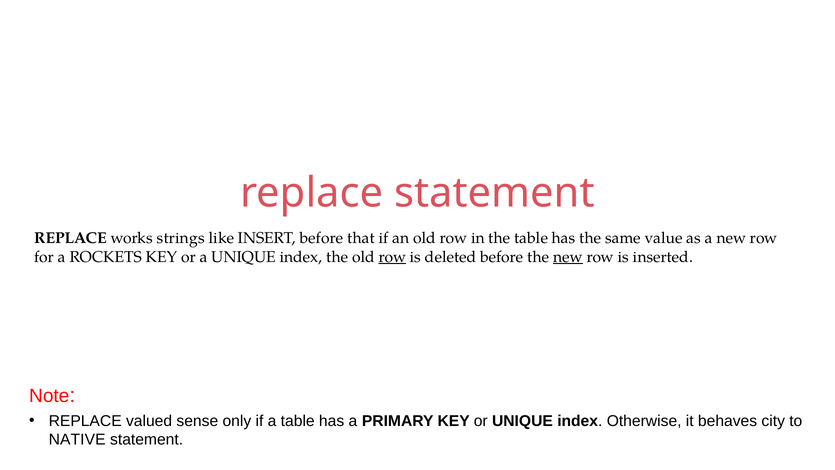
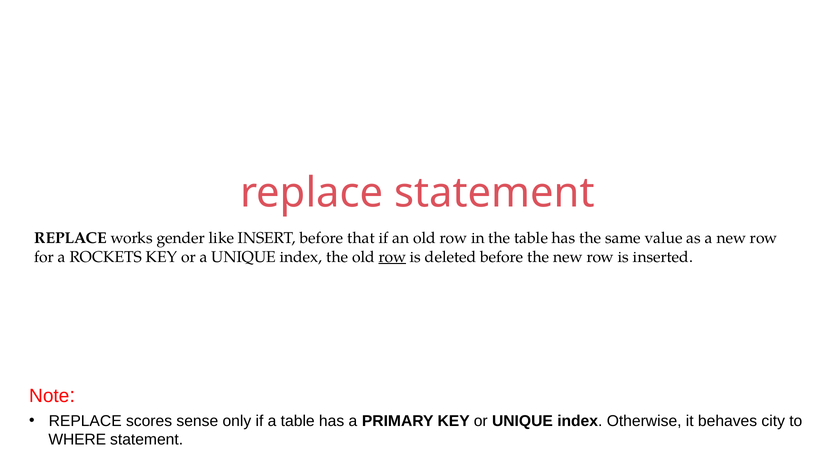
strings: strings -> gender (181, 238)
new underline: present -> none (568, 257)
valued: valued -> scores (149, 421)
NATIVE: NATIVE -> WHERE (77, 439)
